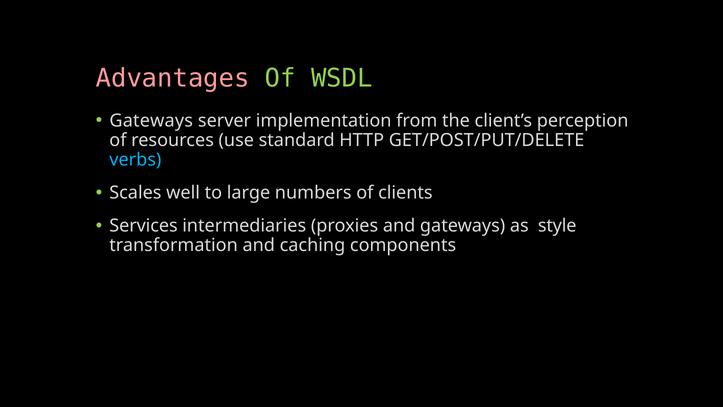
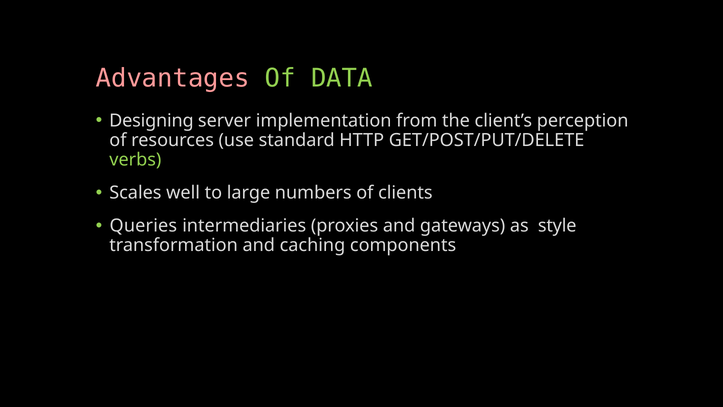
WSDL: WSDL -> DATA (342, 78)
Gateways: Gateways -> Designing (151, 121)
verbs colour: light blue -> light green (135, 160)
Services: Services -> Queries (143, 226)
